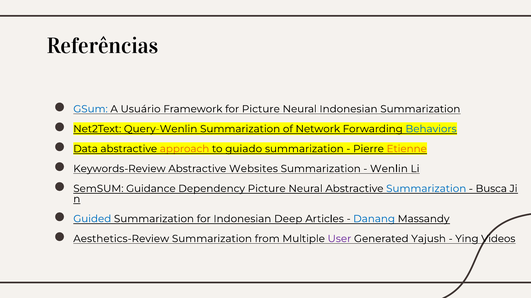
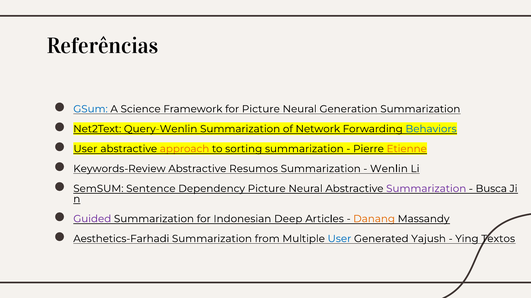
Usuário: Usuário -> Science (141, 109)
Neural Indonesian: Indonesian -> Generation (349, 109)
Data: Data -> User (85, 149)
guiado: guiado -> sorting (244, 149)
Websites: Websites -> Resumos (254, 169)
Guidance: Guidance -> Sentence (151, 189)
Summarization colour: blue -> purple (426, 189)
Guided colour: blue -> purple (92, 219)
Danang colour: blue -> orange (374, 219)
Aesthetics-Review: Aesthetics-Review -> Aesthetics-Farhadi (121, 239)
User colour: purple -> blue (339, 239)
Videos: Videos -> Textos (498, 239)
